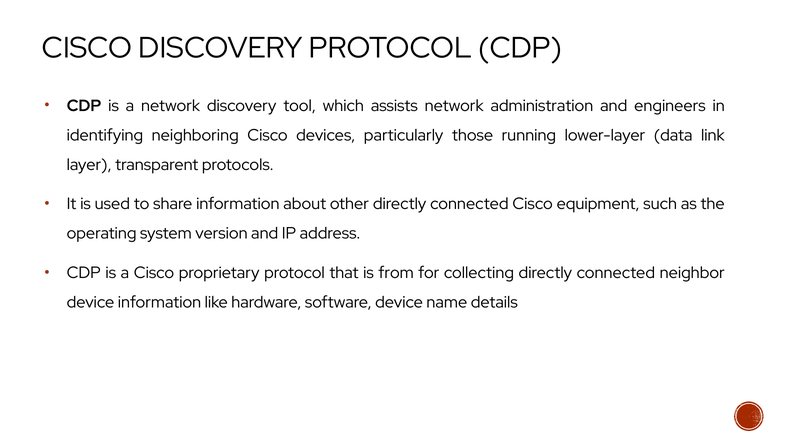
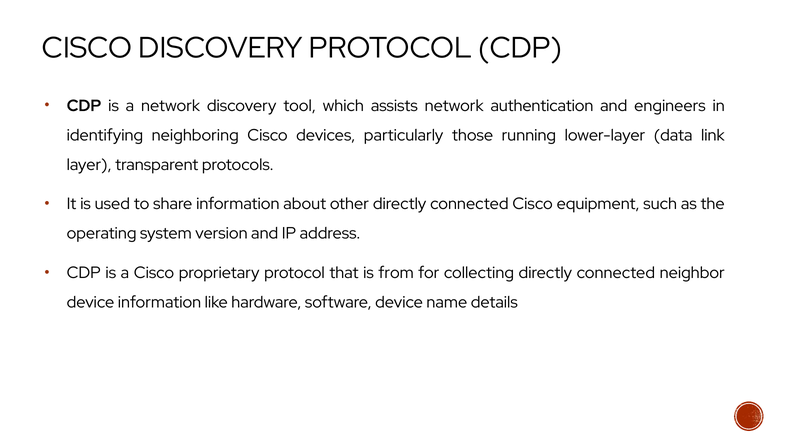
administration: administration -> authentication (542, 106)
